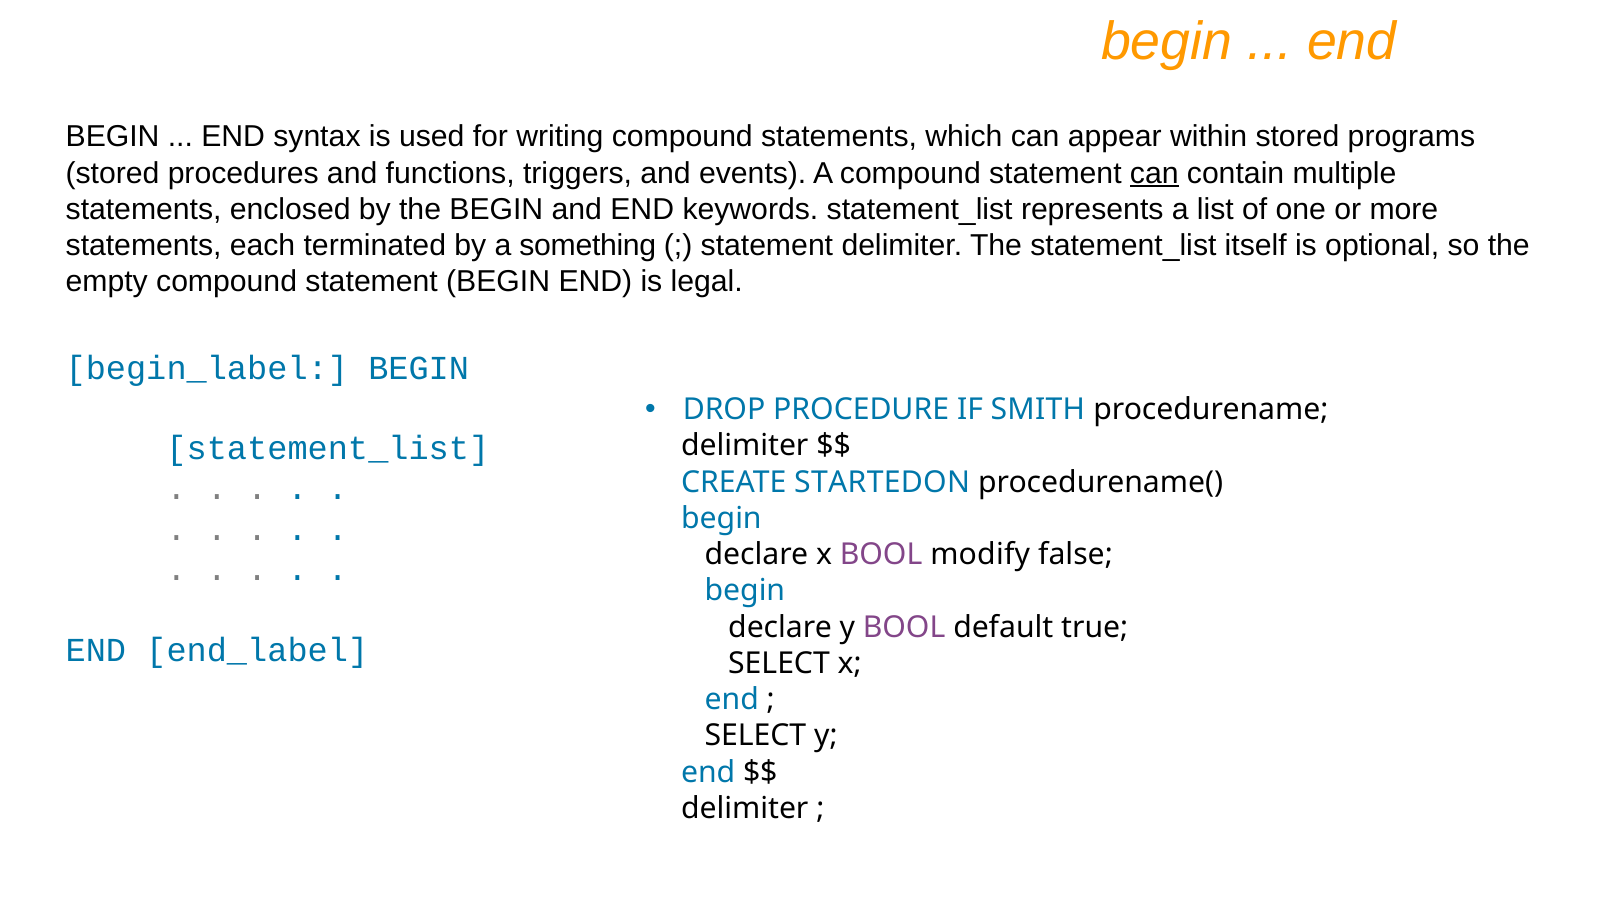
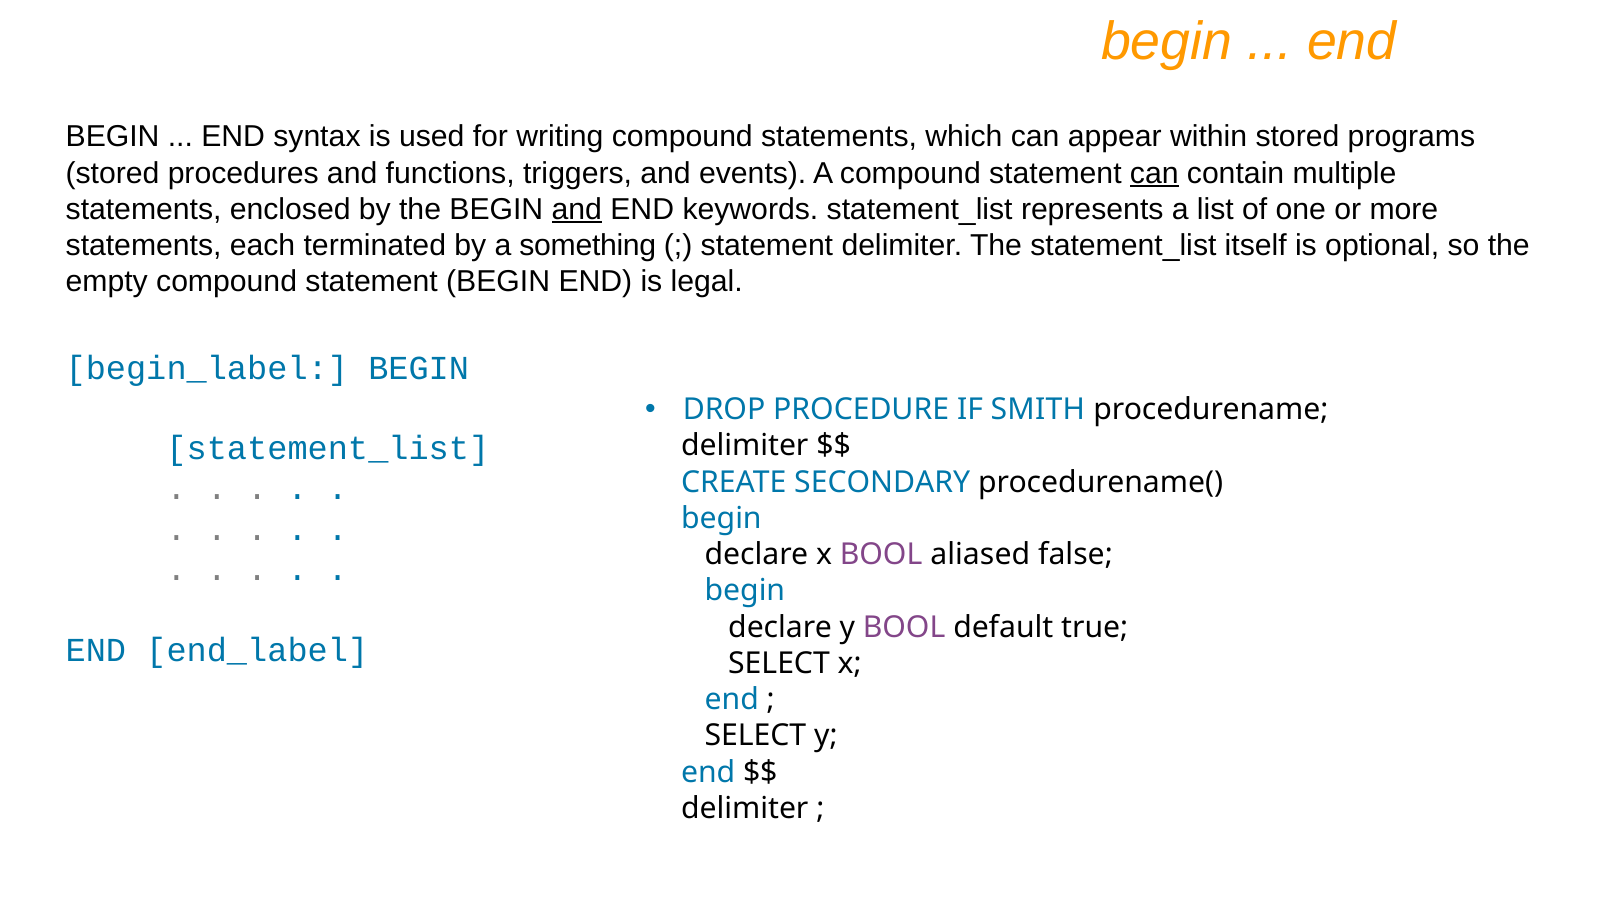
and underline: none -> present (577, 209)
STARTEDON: STARTEDON -> SECONDARY (882, 482)
modify: modify -> aliased (980, 554)
